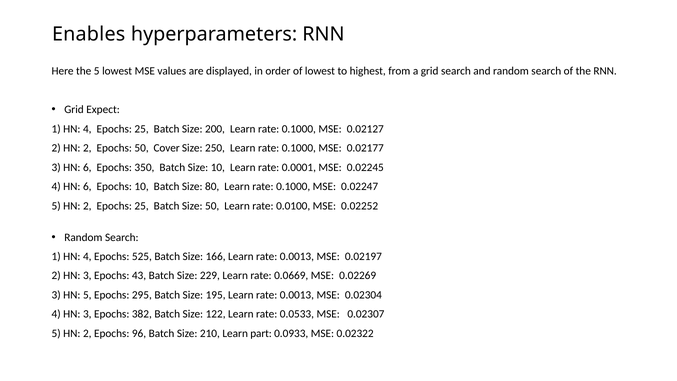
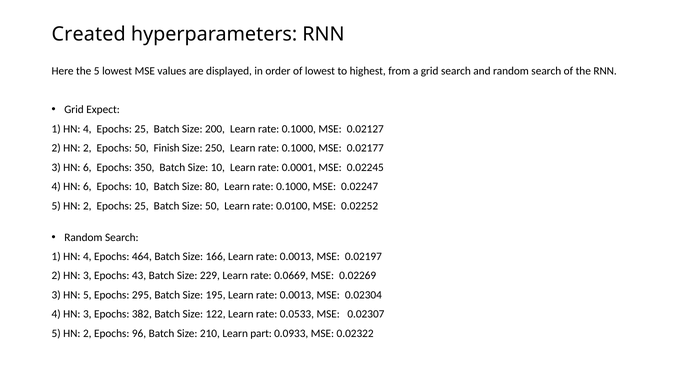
Enables: Enables -> Created (89, 34)
Cover: Cover -> Finish (167, 148)
525: 525 -> 464 (142, 256)
